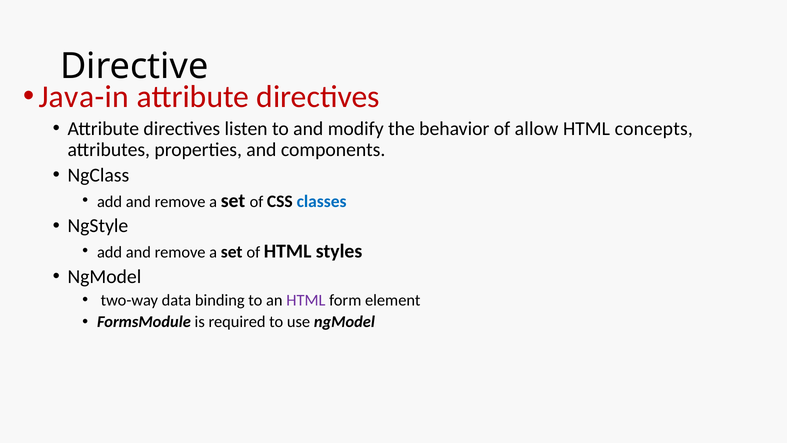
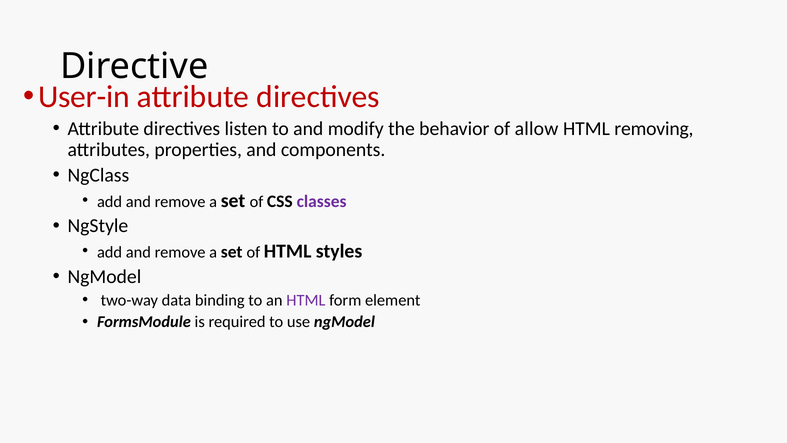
Java-in: Java-in -> User-in (84, 97)
concepts: concepts -> removing (654, 129)
classes colour: blue -> purple (322, 201)
